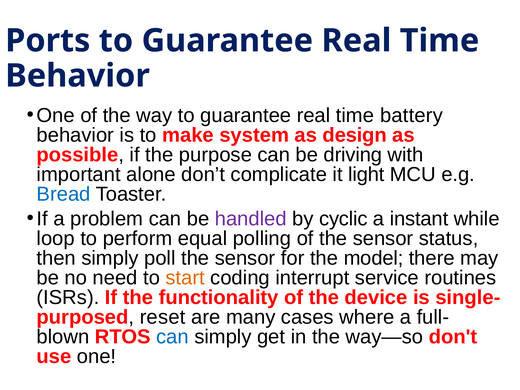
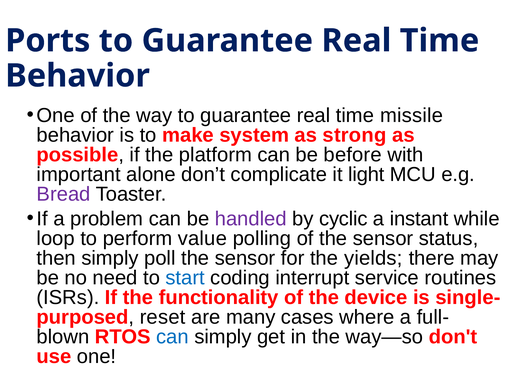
battery: battery -> missile (412, 115)
design: design -> strong (354, 135)
purpose: purpose -> platform (215, 155)
driving: driving -> before (353, 155)
Bread colour: blue -> purple (64, 194)
equal: equal -> value (202, 238)
model: model -> yields (373, 258)
start colour: orange -> blue (185, 278)
